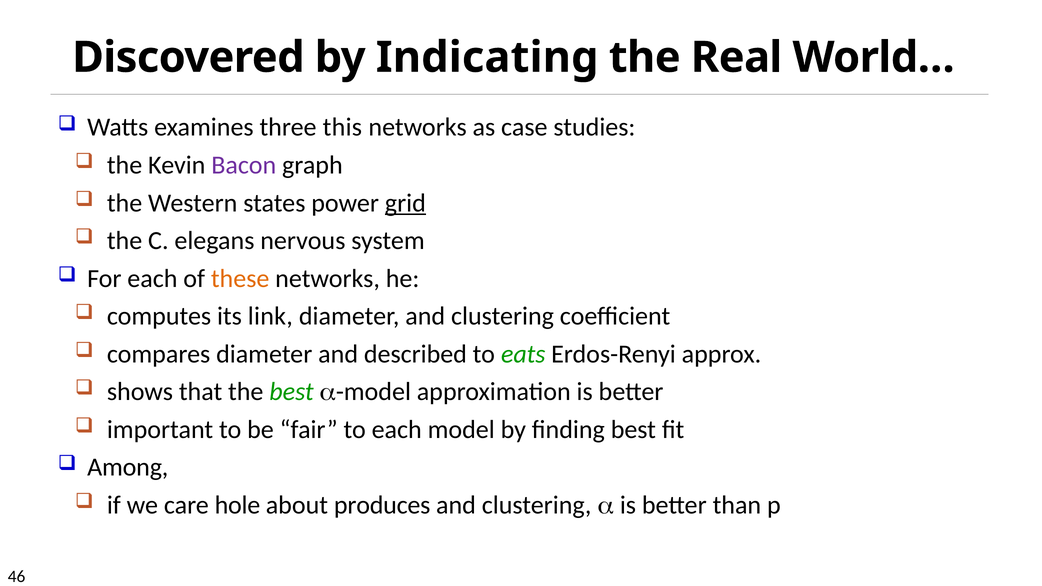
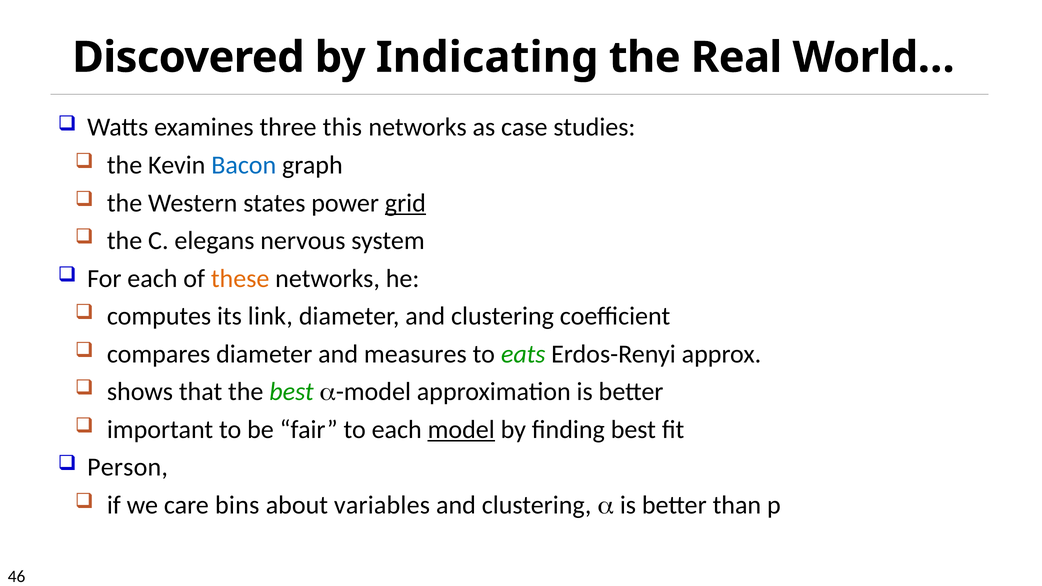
Bacon colour: purple -> blue (244, 165)
described: described -> measures (415, 354)
model underline: none -> present (461, 430)
Among: Among -> Person (128, 467)
hole: hole -> bins (237, 505)
produces: produces -> variables (382, 505)
